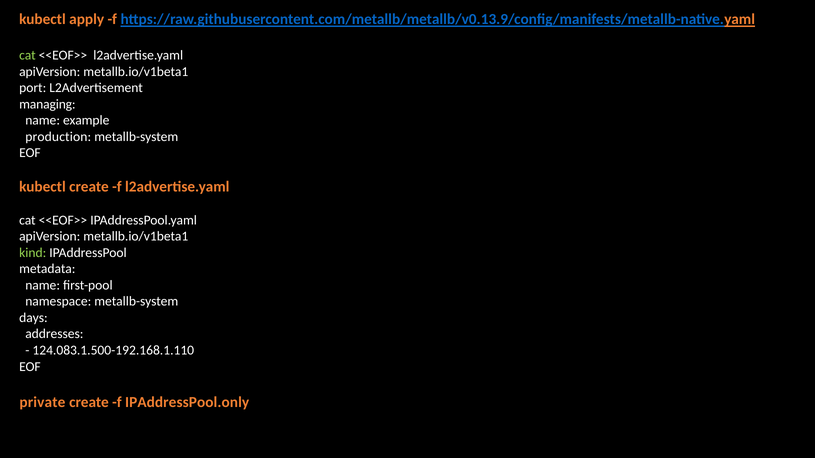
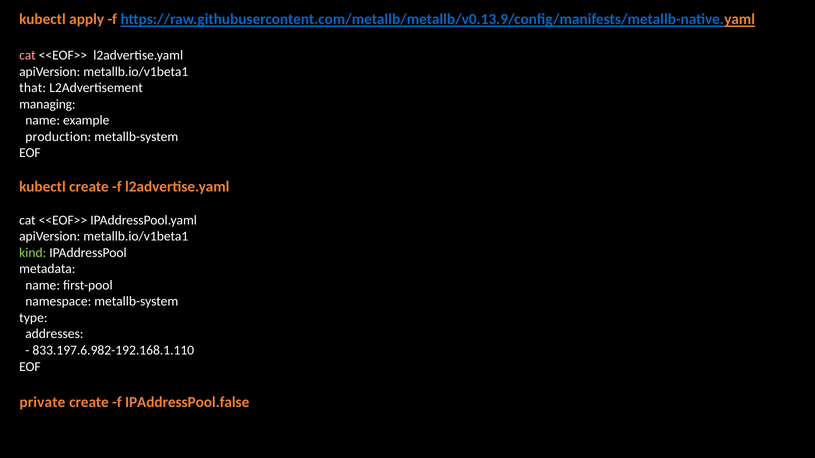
cat colour: light green -> pink (27, 55)
port: port -> that (33, 88)
days: days -> type (33, 318)
124.083.1.500-192.168.1.110: 124.083.1.500-192.168.1.110 -> 833.197.6.982-192.168.1.110 (113, 351)
IPAddressPool.only: IPAddressPool.only -> IPAddressPool.false (187, 403)
